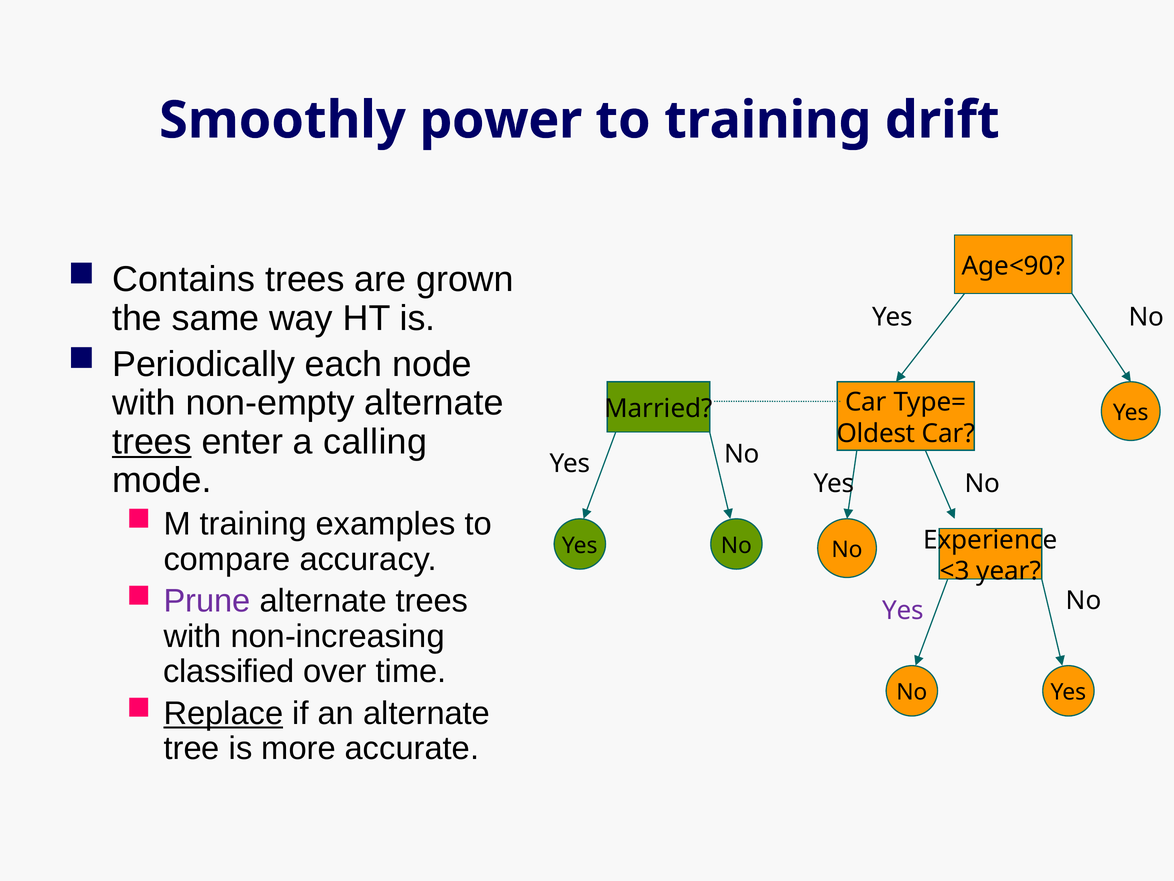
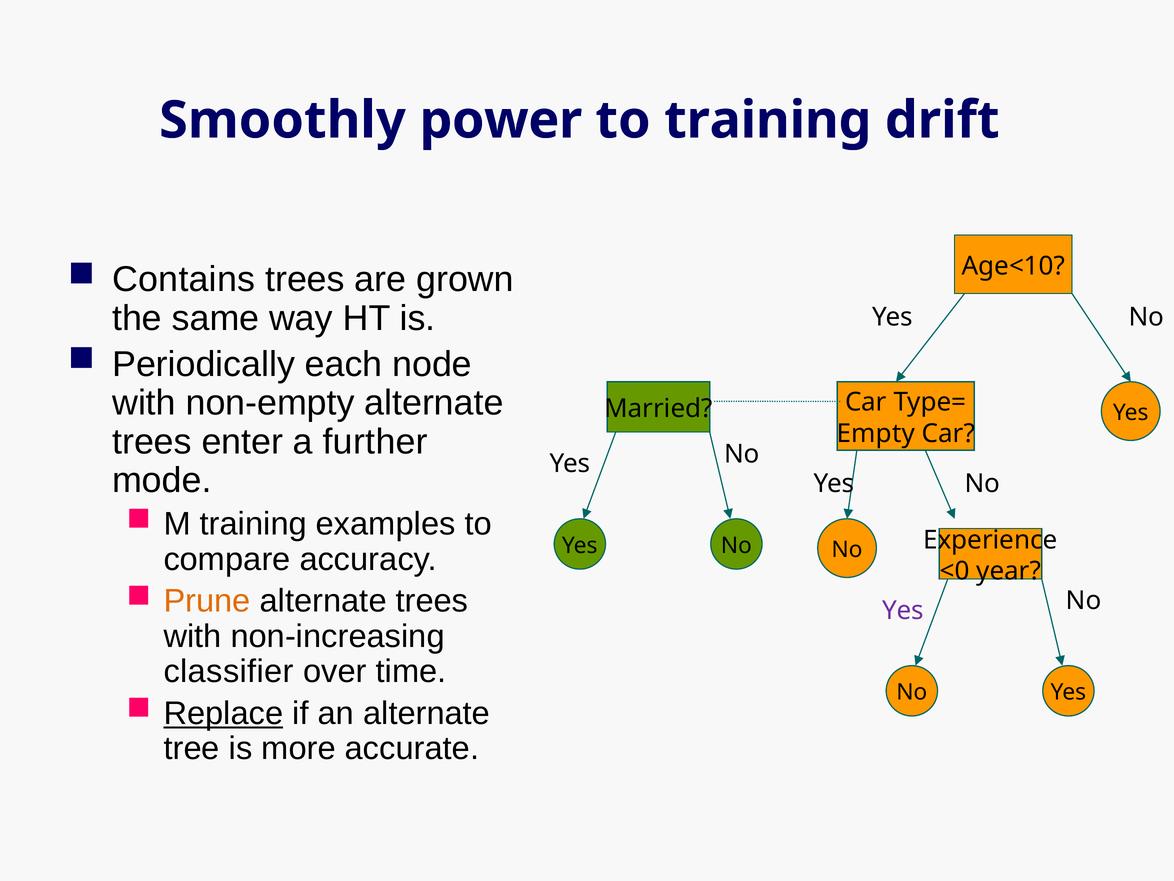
Age<90: Age<90 -> Age<10 (1013, 266)
trees underline: present -> none (152, 441)
calling: calling -> further (375, 441)
Oldest: Oldest -> Empty (876, 433)
<3: <3 -> <0 (955, 571)
Prune colour: purple -> orange (207, 601)
classified: classified -> classifier (229, 671)
